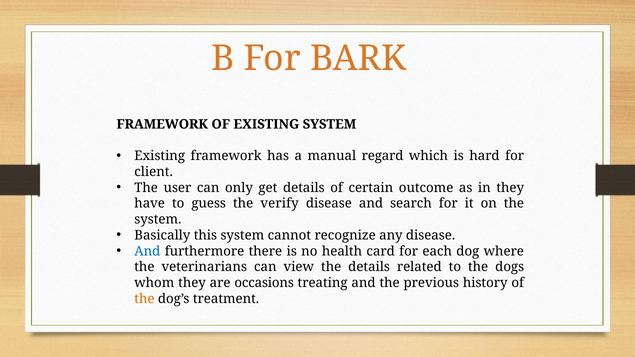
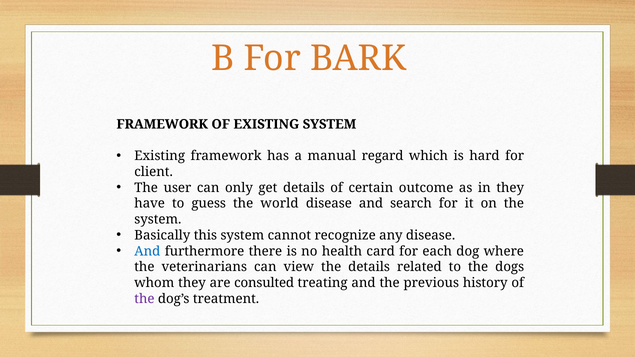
verify: verify -> world (280, 204)
occasions: occasions -> consulted (264, 283)
the colour: orange -> purple (144, 299)
